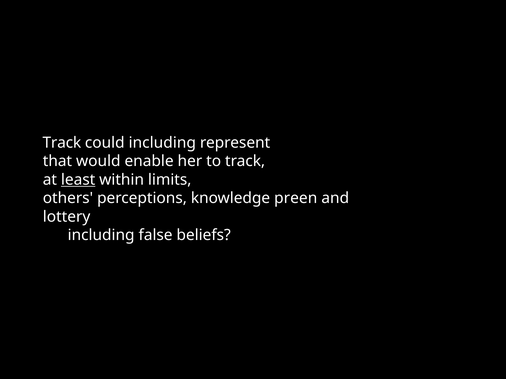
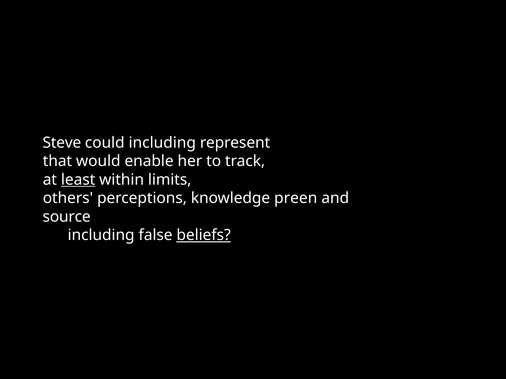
Track: Track -> Steve (62, 143)
lottery: lottery -> source (67, 217)
beliefs underline: none -> present (204, 236)
